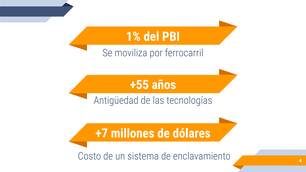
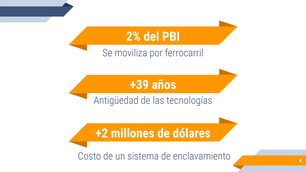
1%: 1% -> 2% (133, 37)
+55: +55 -> +39 (139, 85)
+7: +7 -> +2 (102, 133)
